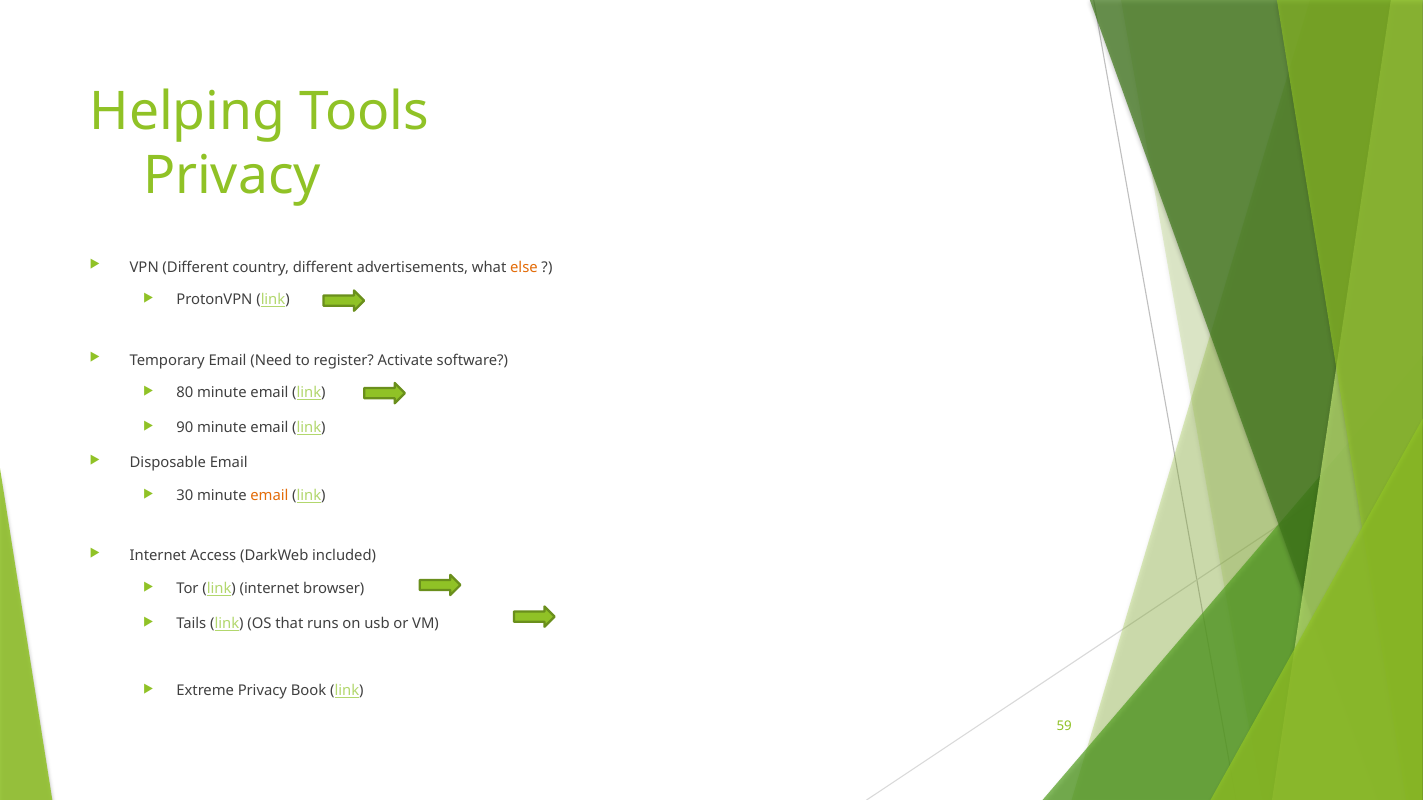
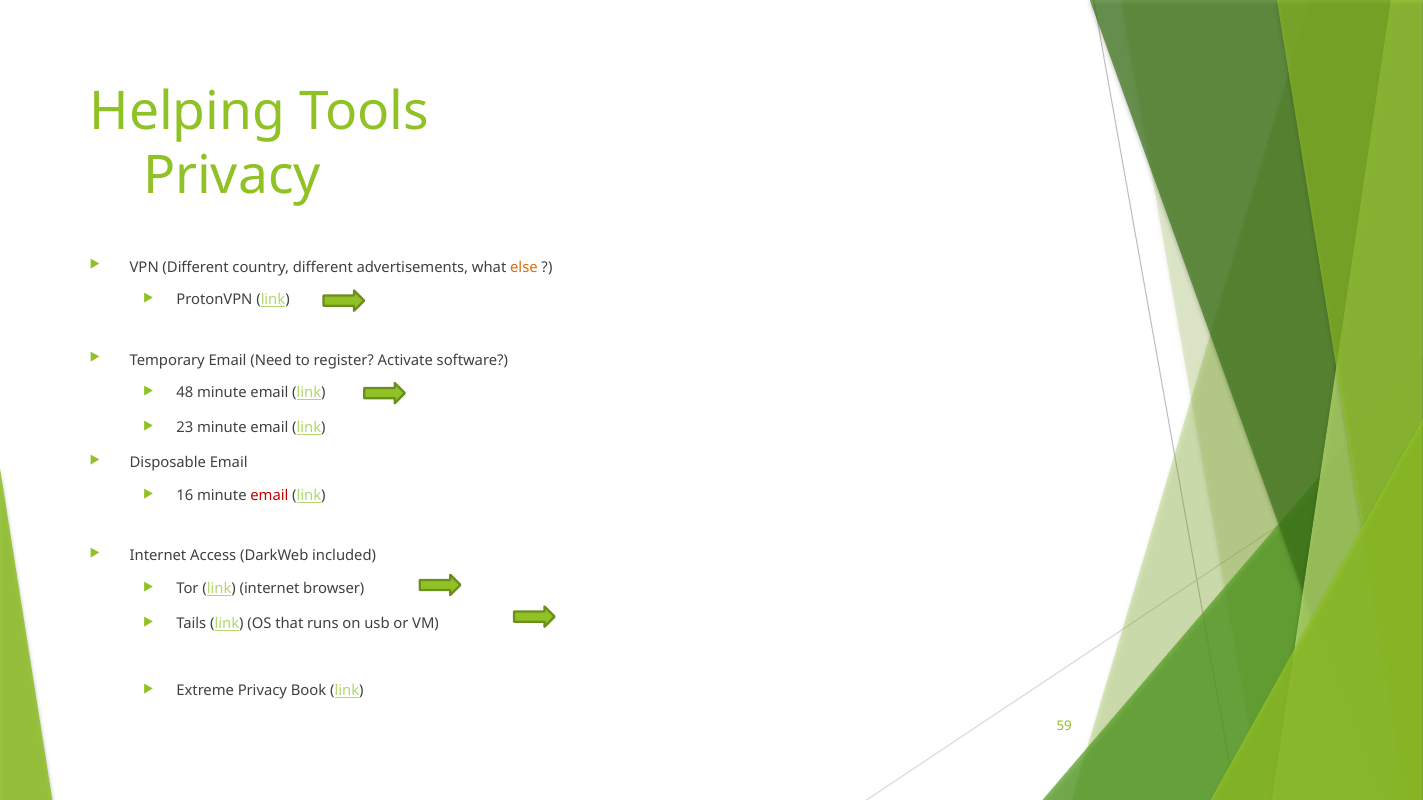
80: 80 -> 48 (185, 393)
90: 90 -> 23 (185, 428)
30: 30 -> 16 (185, 496)
email colour: orange -> red (269, 496)
